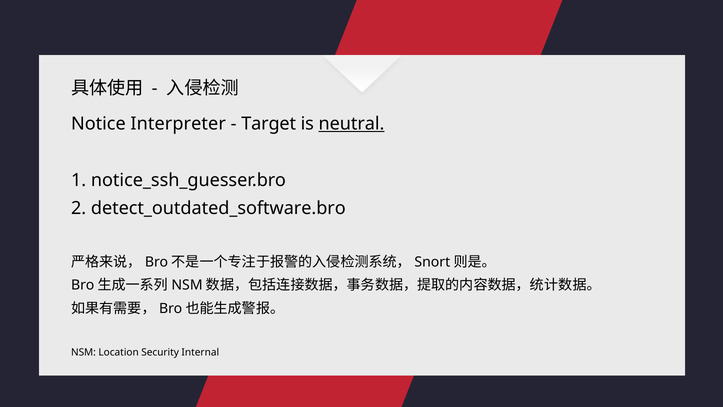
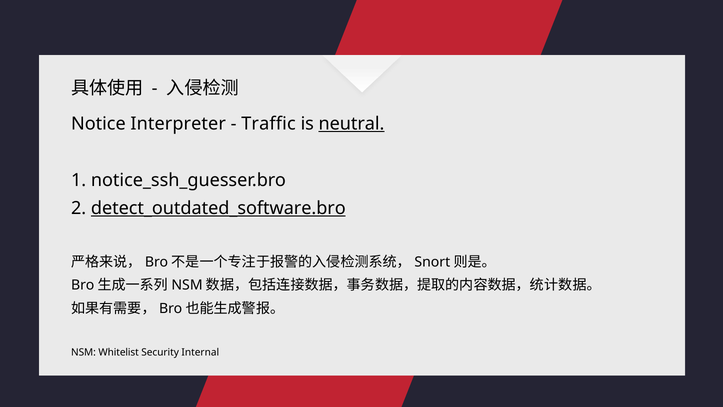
Target: Target -> Traffic (269, 124)
detect_outdated_software.bro underline: none -> present (218, 208)
Location: Location -> Whitelist (119, 352)
